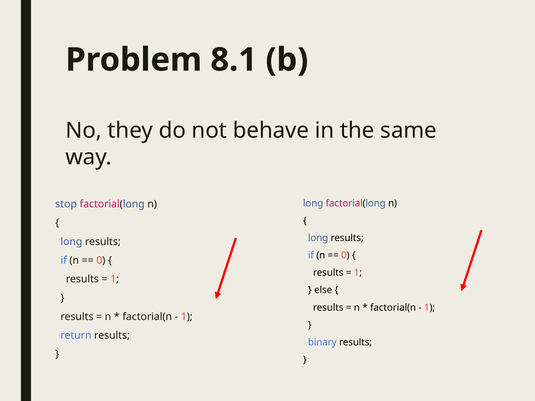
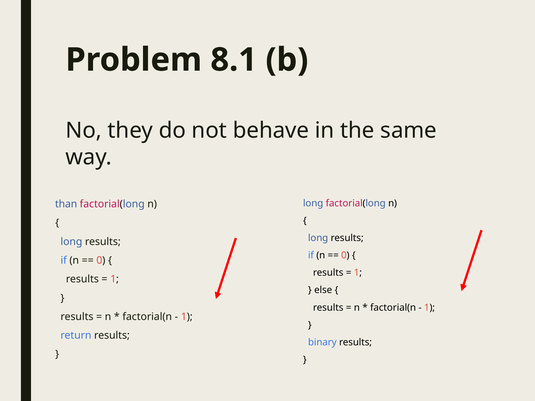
stop: stop -> than (66, 204)
